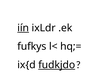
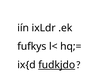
iín underline: present -> none (23, 28)
